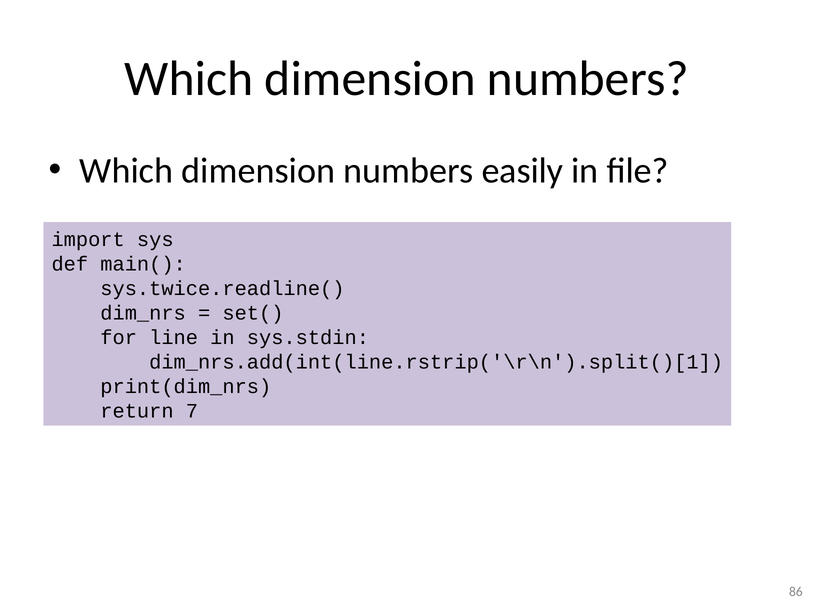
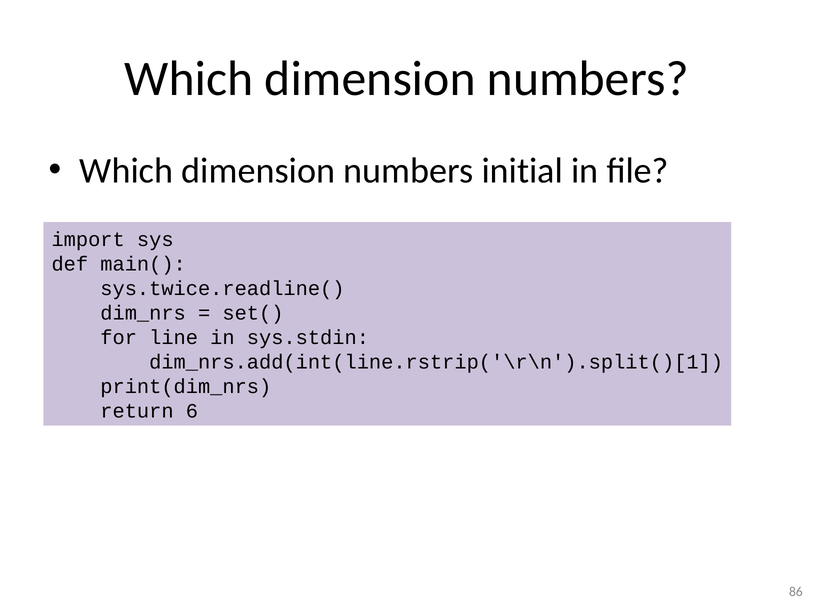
easily: easily -> initial (522, 171)
7: 7 -> 6 (192, 410)
